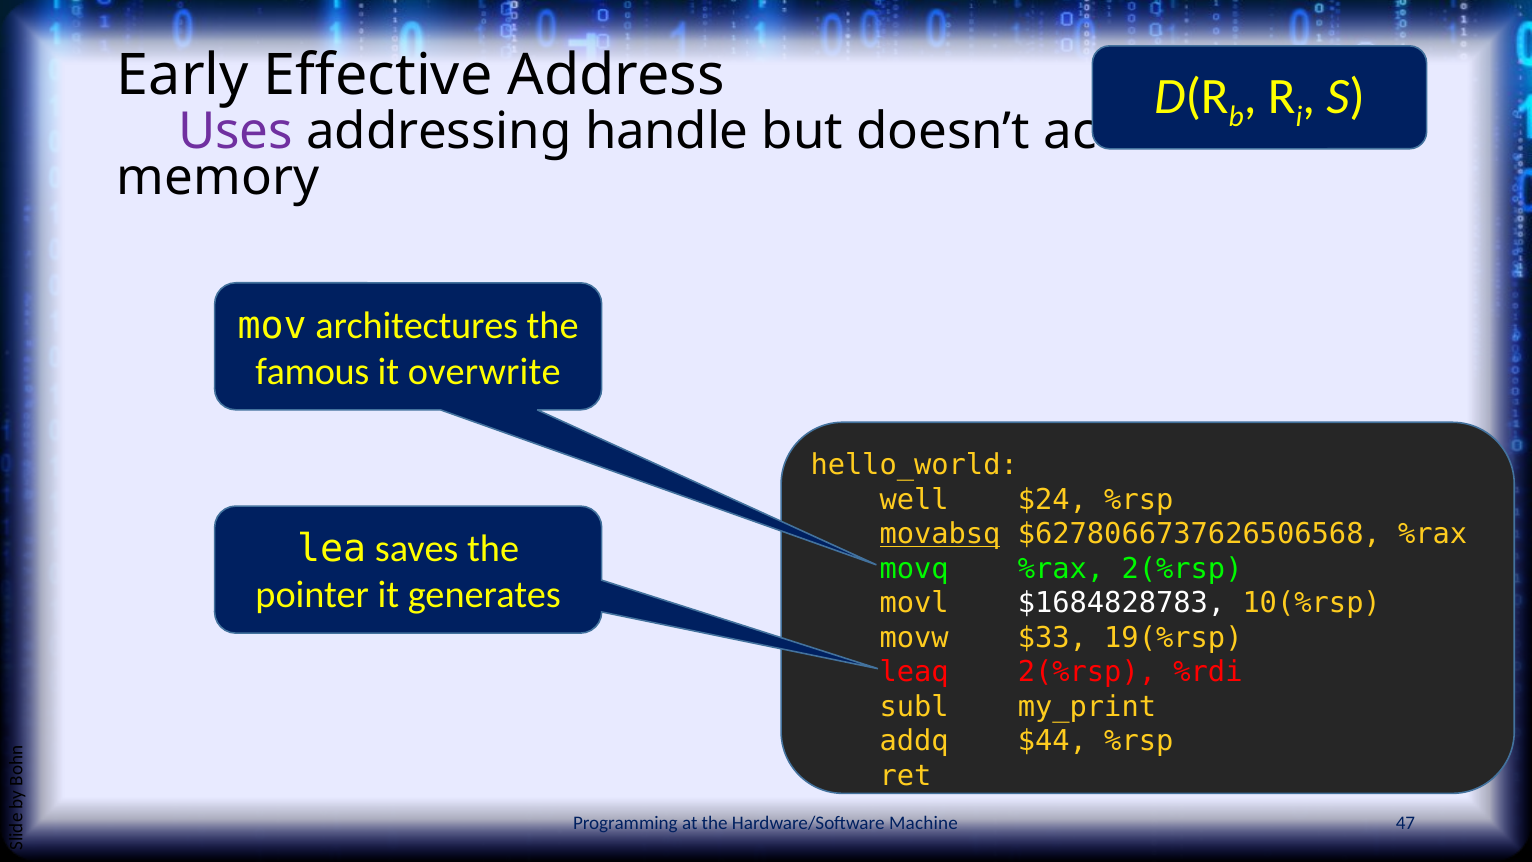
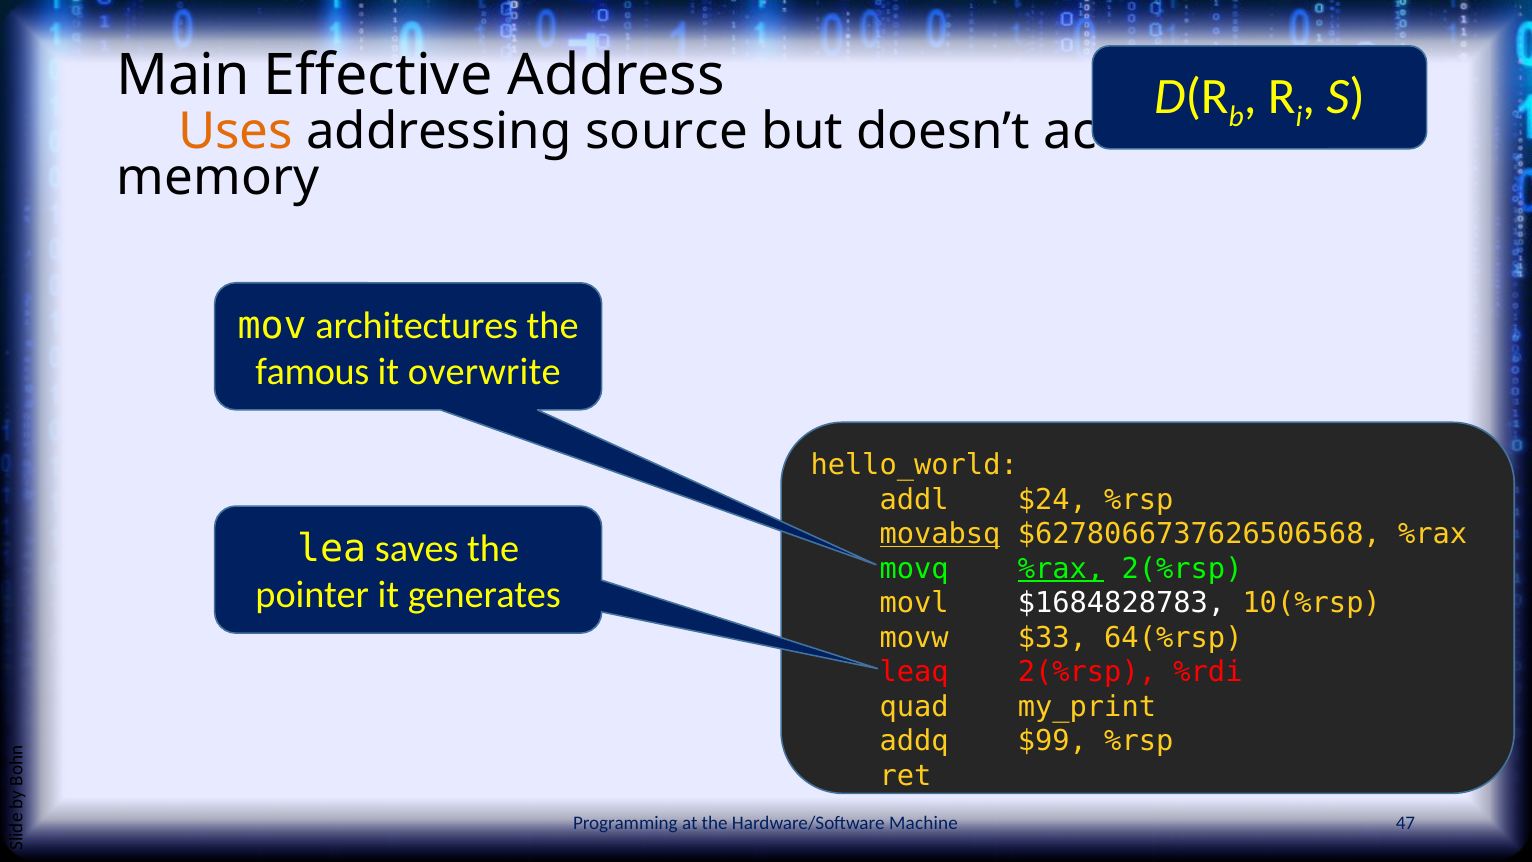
Early: Early -> Main (183, 75)
Uses colour: purple -> orange (236, 132)
handle: handle -> source (667, 132)
well: well -> addl (914, 500)
%rax underline: none -> present (1061, 569)
19(%rsp: 19(%rsp -> 64(%rsp (1173, 637)
subl: subl -> quad (914, 706)
$44: $44 -> $99 (1052, 741)
